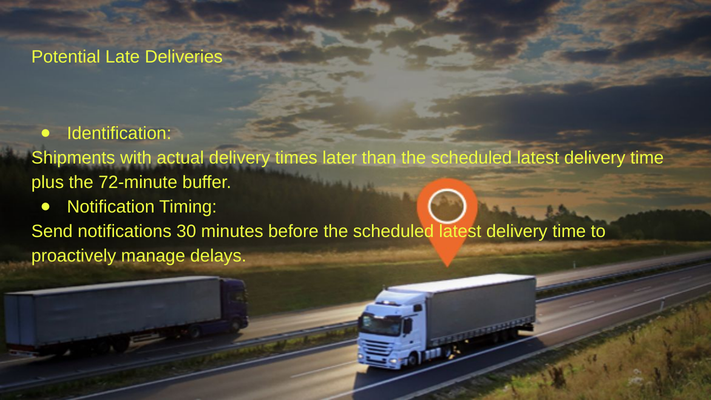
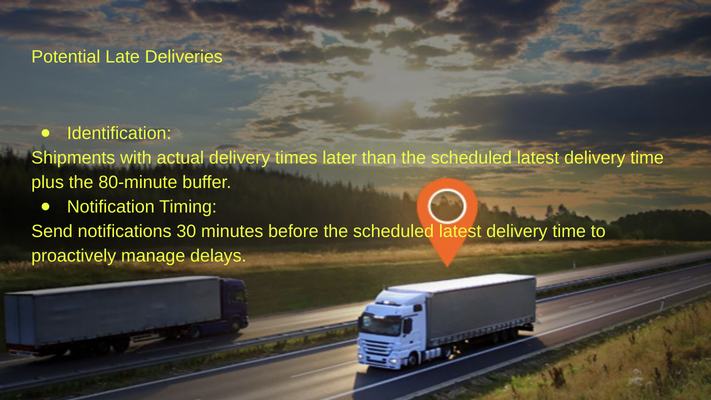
72-minute: 72-minute -> 80-minute (138, 182)
